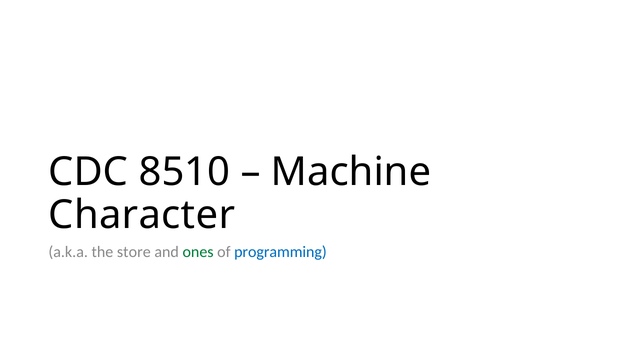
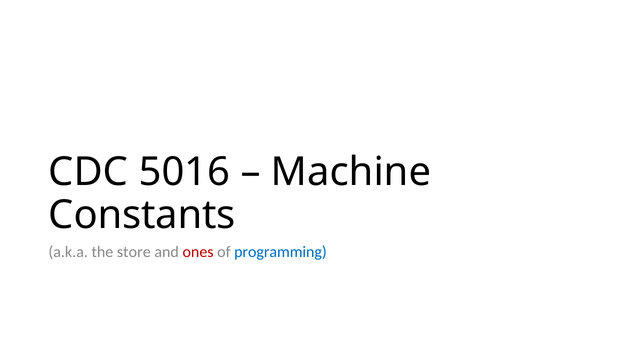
8510: 8510 -> 5016 (184, 172)
Character: Character -> Constants (142, 215)
ones colour: green -> red (198, 252)
